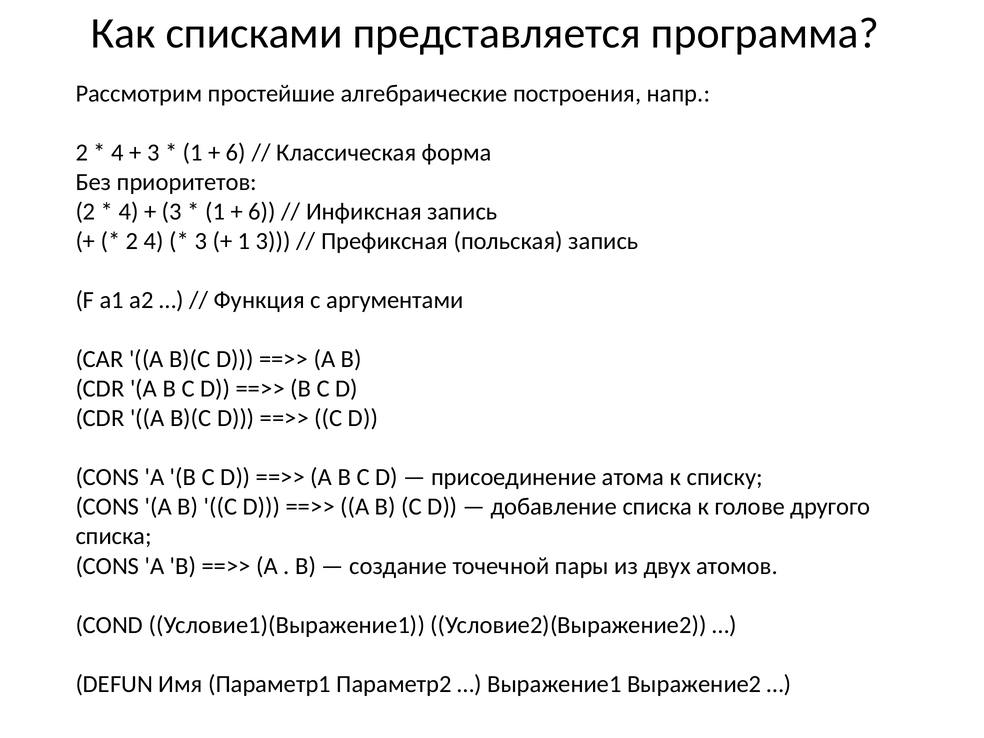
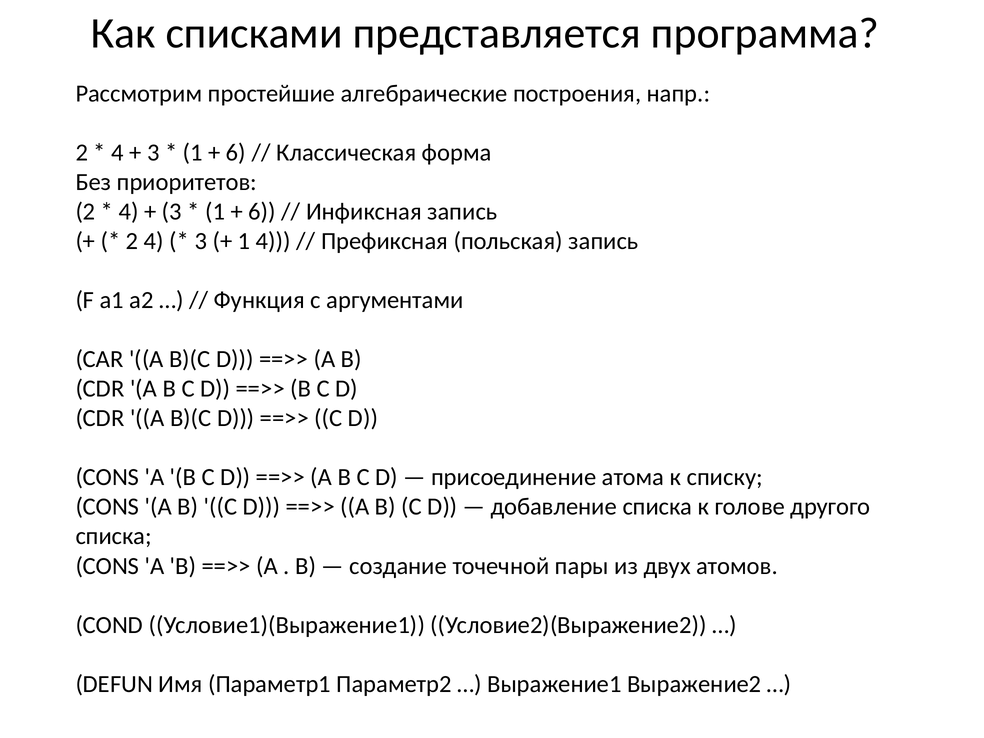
1 3: 3 -> 4 (273, 241)
